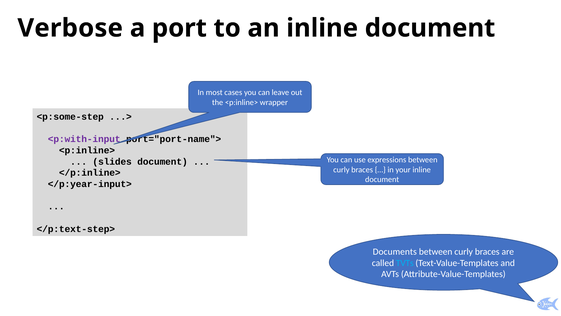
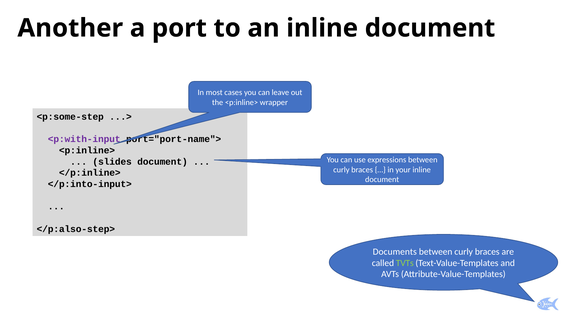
Verbose: Verbose -> Another (70, 28)
</p:year-input>: </p:year-input> -> </p:into-input> (90, 184)
</p:text-step>: </p:text-step> -> </p:also-step> (76, 229)
TVTs colour: light blue -> light green (405, 263)
